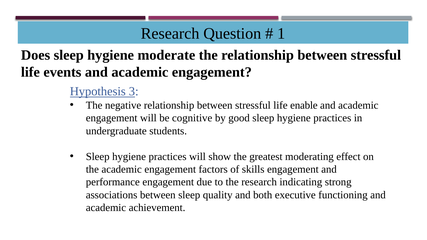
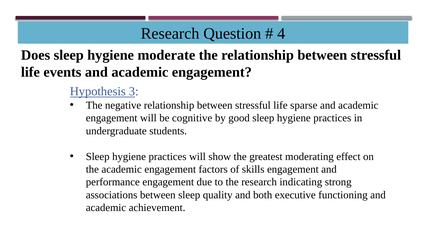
1: 1 -> 4 (281, 34)
enable: enable -> sparse (304, 105)
